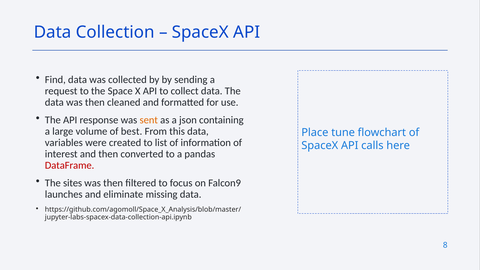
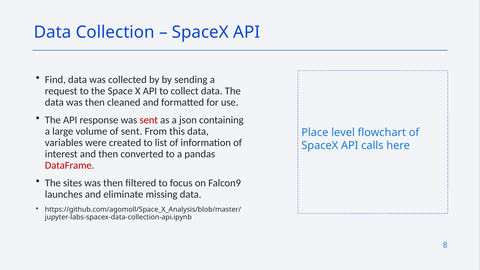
sent colour: orange -> red (149, 120)
of best: best -> sent (132, 131)
tune: tune -> level (343, 132)
